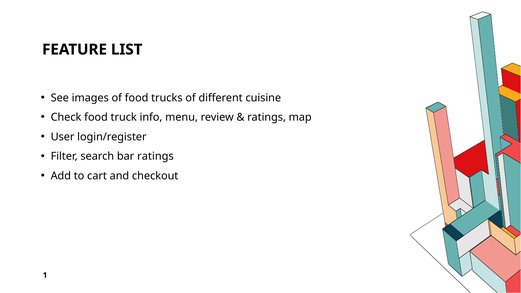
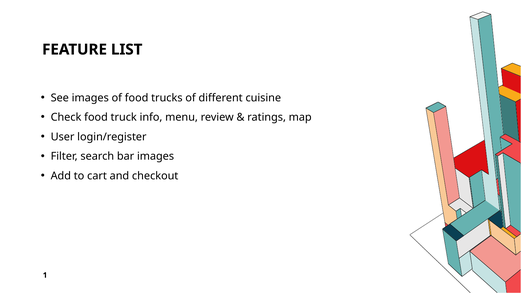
bar ratings: ratings -> images (156, 156)
